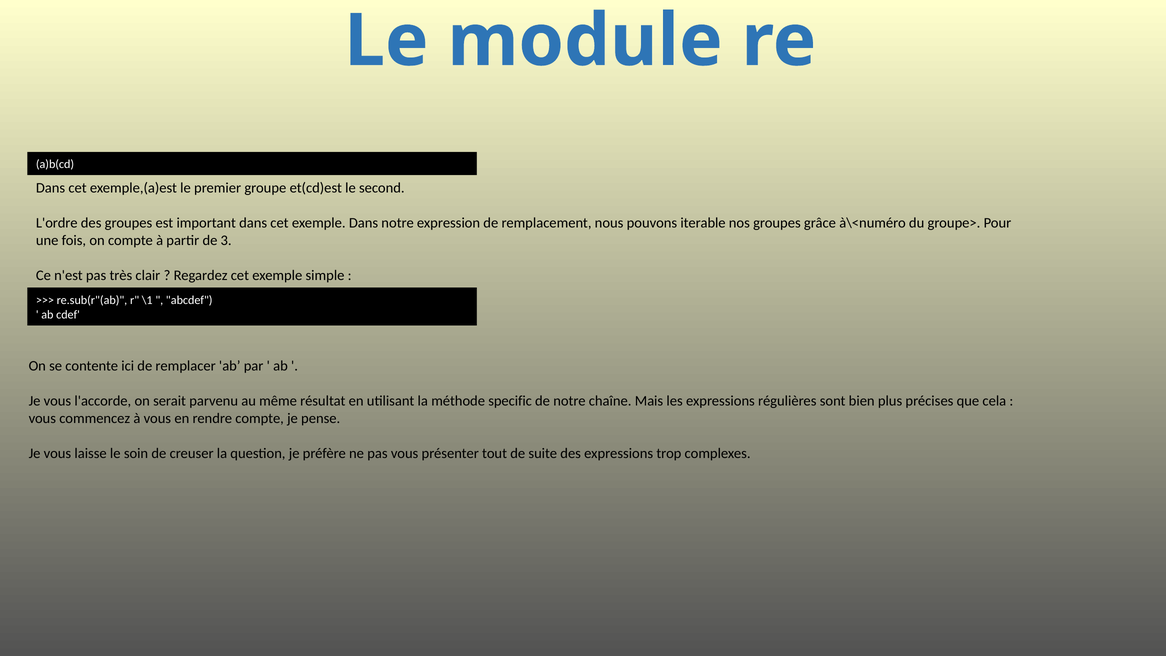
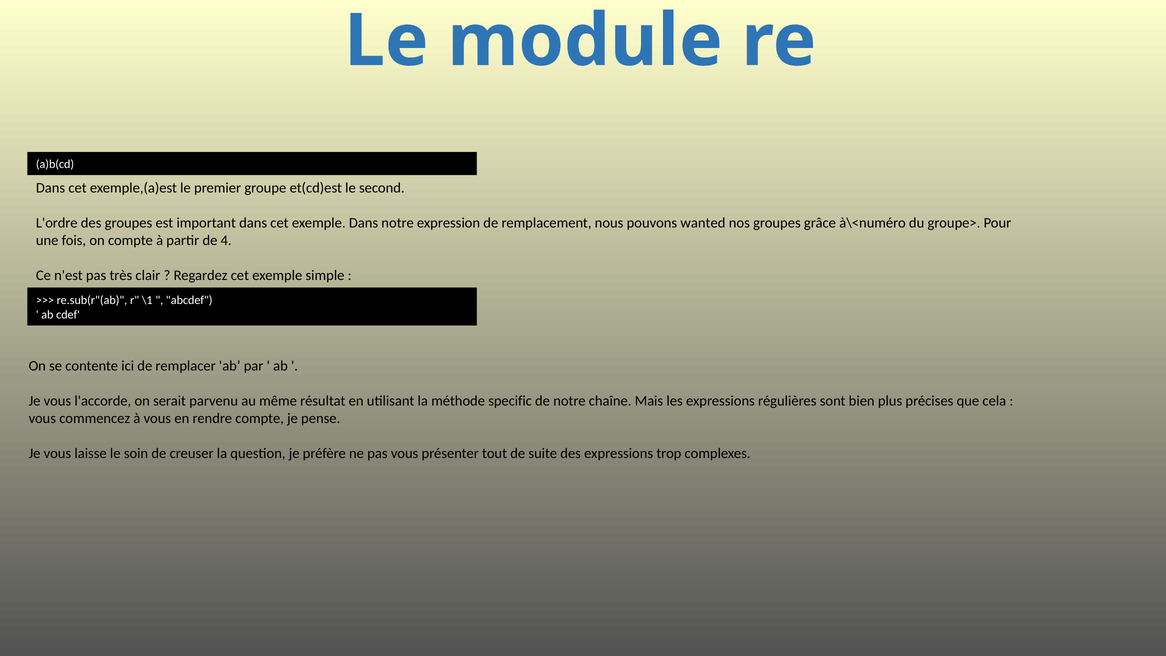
iterable: iterable -> wanted (703, 223)
3: 3 -> 4 (226, 240)
